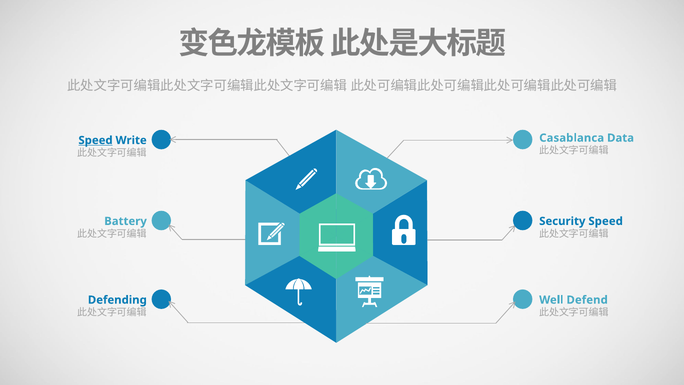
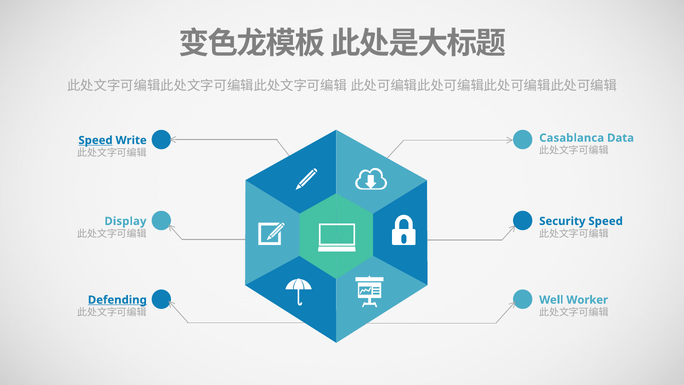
Battery: Battery -> Display (125, 221)
Defending underline: none -> present (117, 300)
Defend: Defend -> Worker (587, 300)
